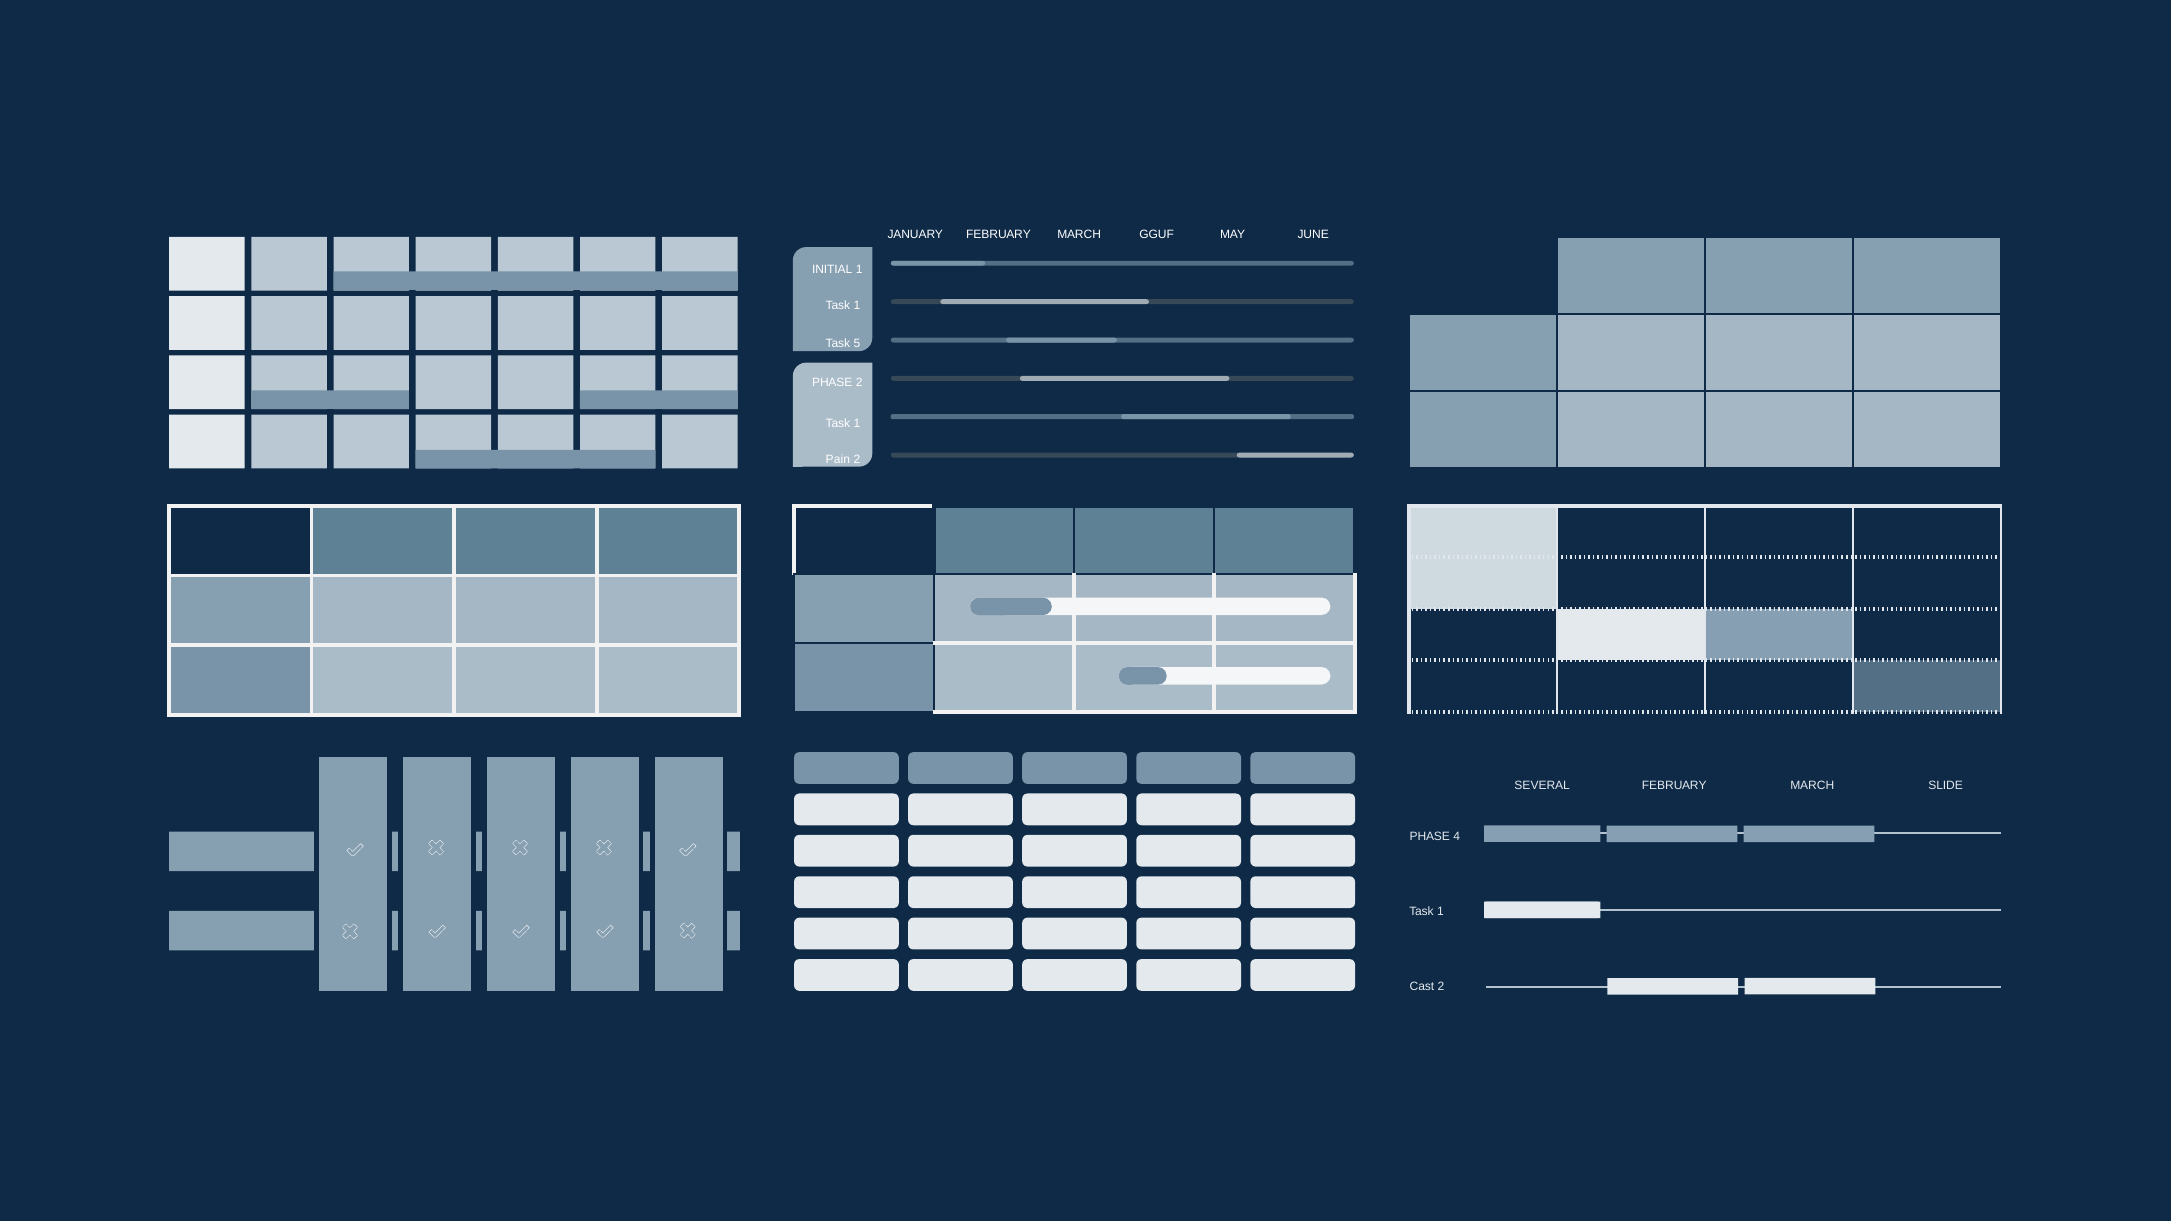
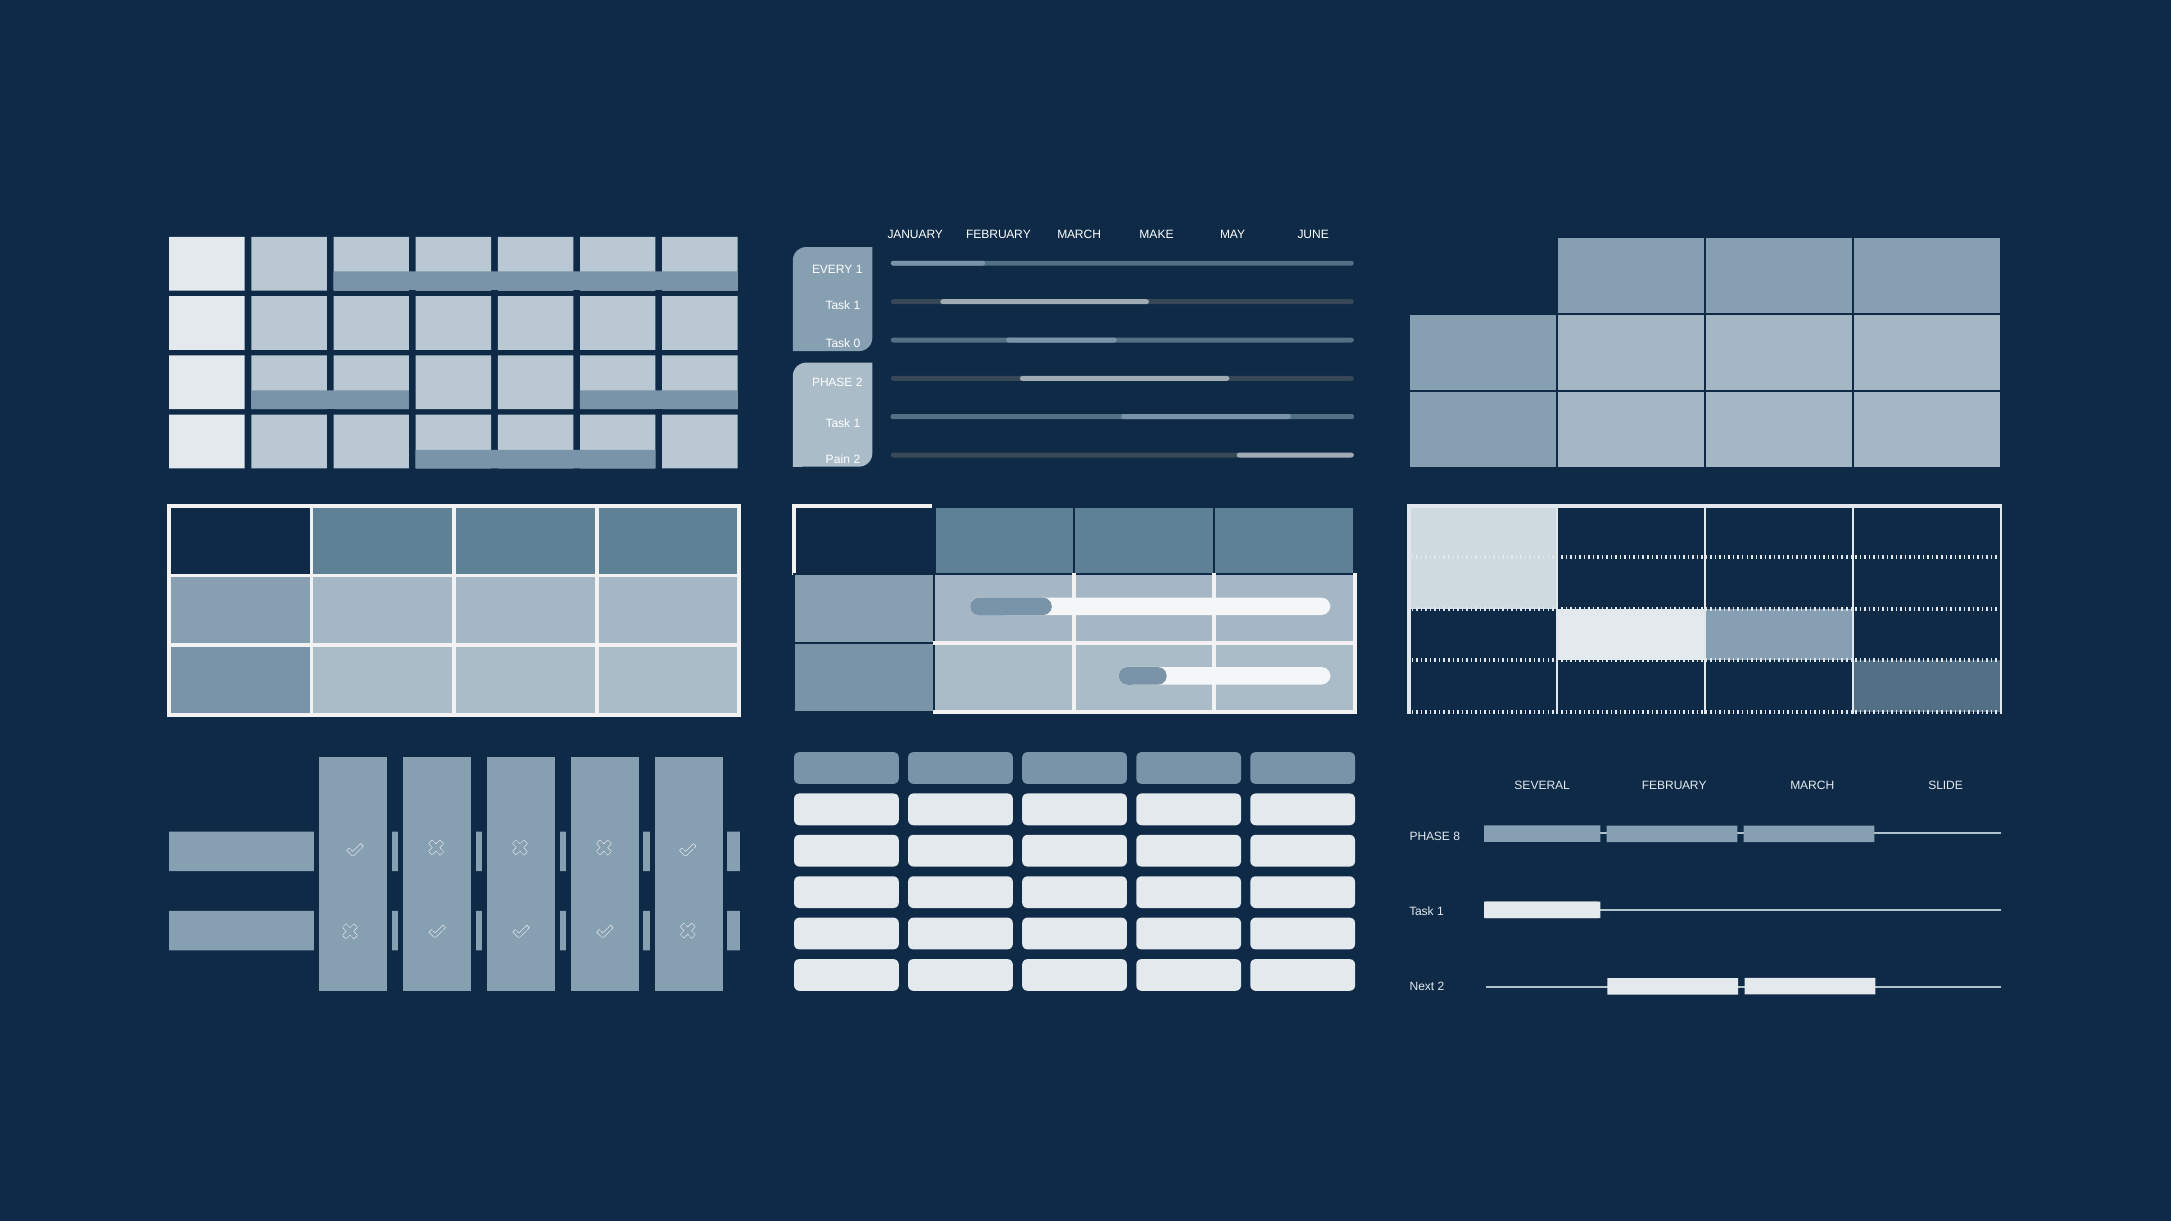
GGUF: GGUF -> MAKE (1156, 234)
INITIAL: INITIAL -> EVERY (832, 269)
5: 5 -> 0 (857, 344)
4: 4 -> 8 (1457, 836)
Cast: Cast -> Next (1422, 987)
